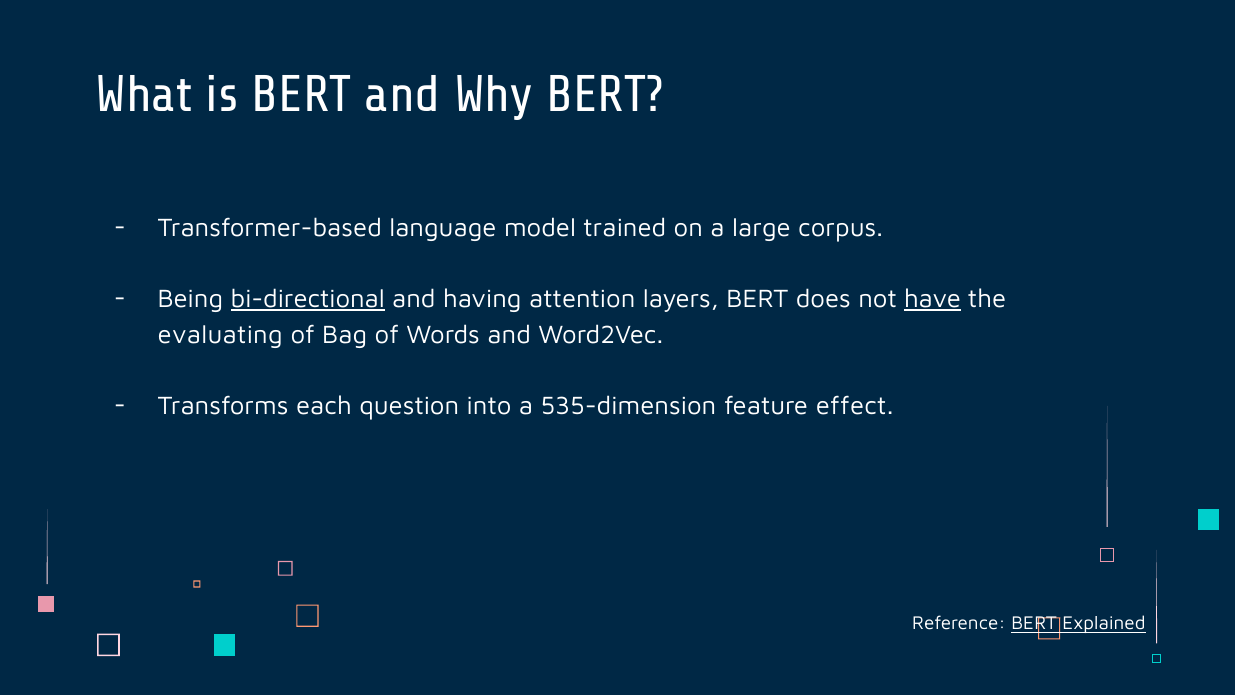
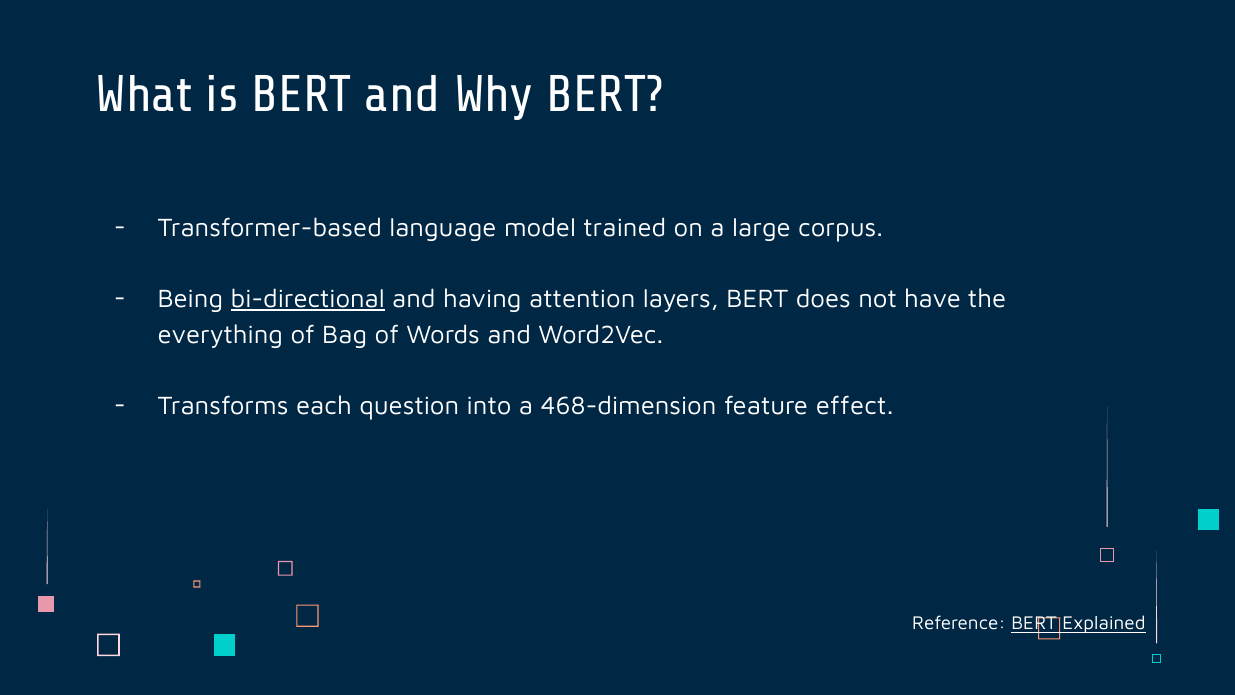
have underline: present -> none (933, 299)
evaluating: evaluating -> everything (220, 334)
535-dimension: 535-dimension -> 468-dimension (629, 405)
